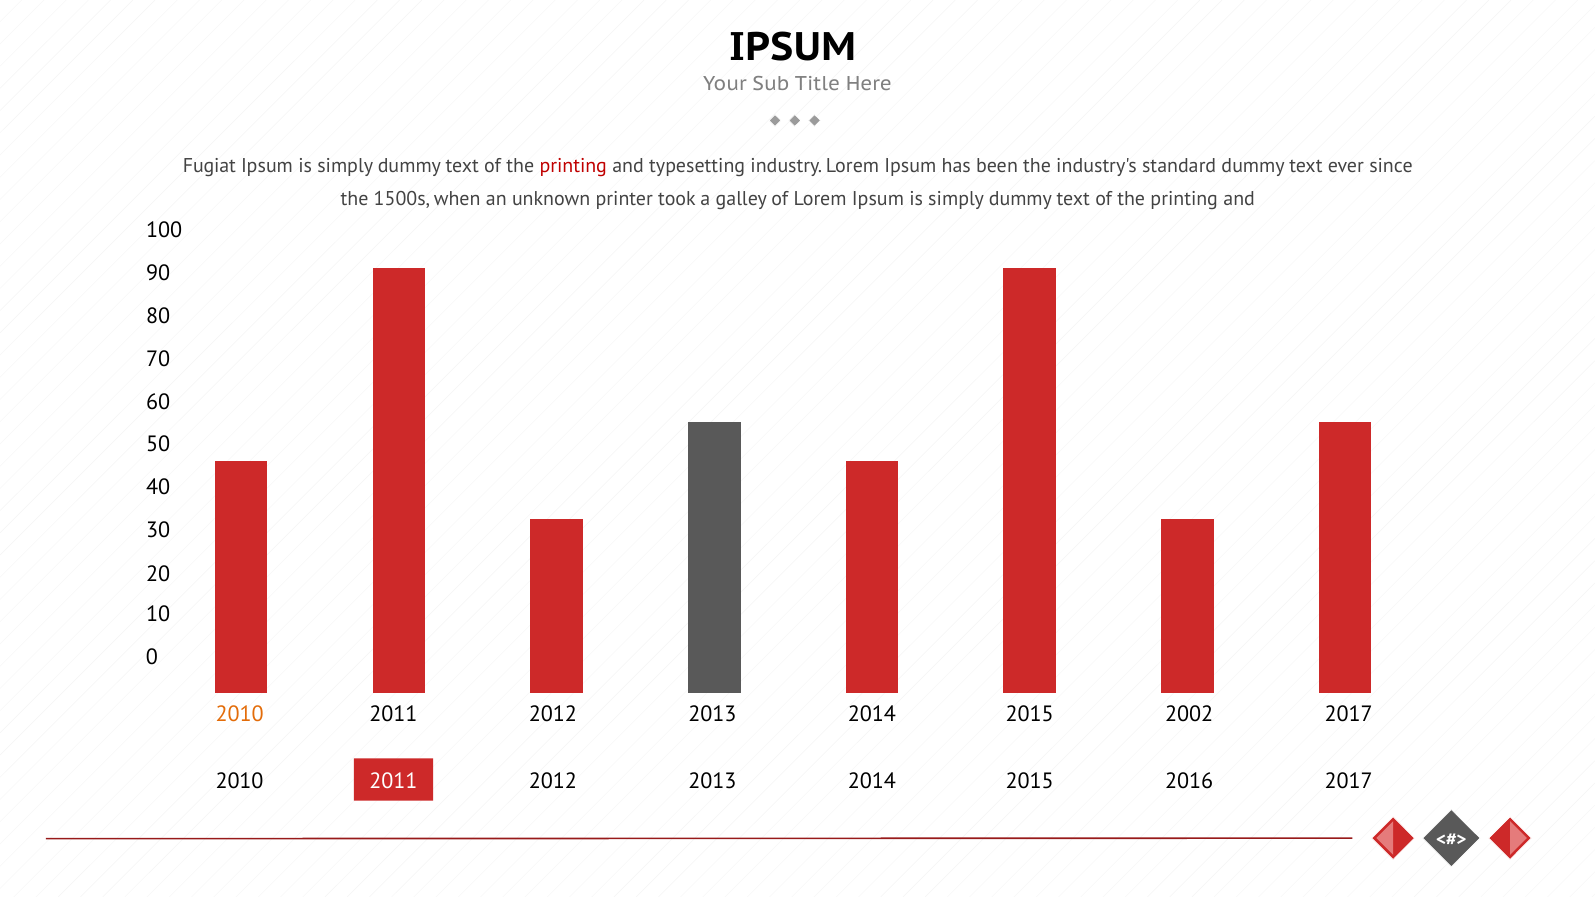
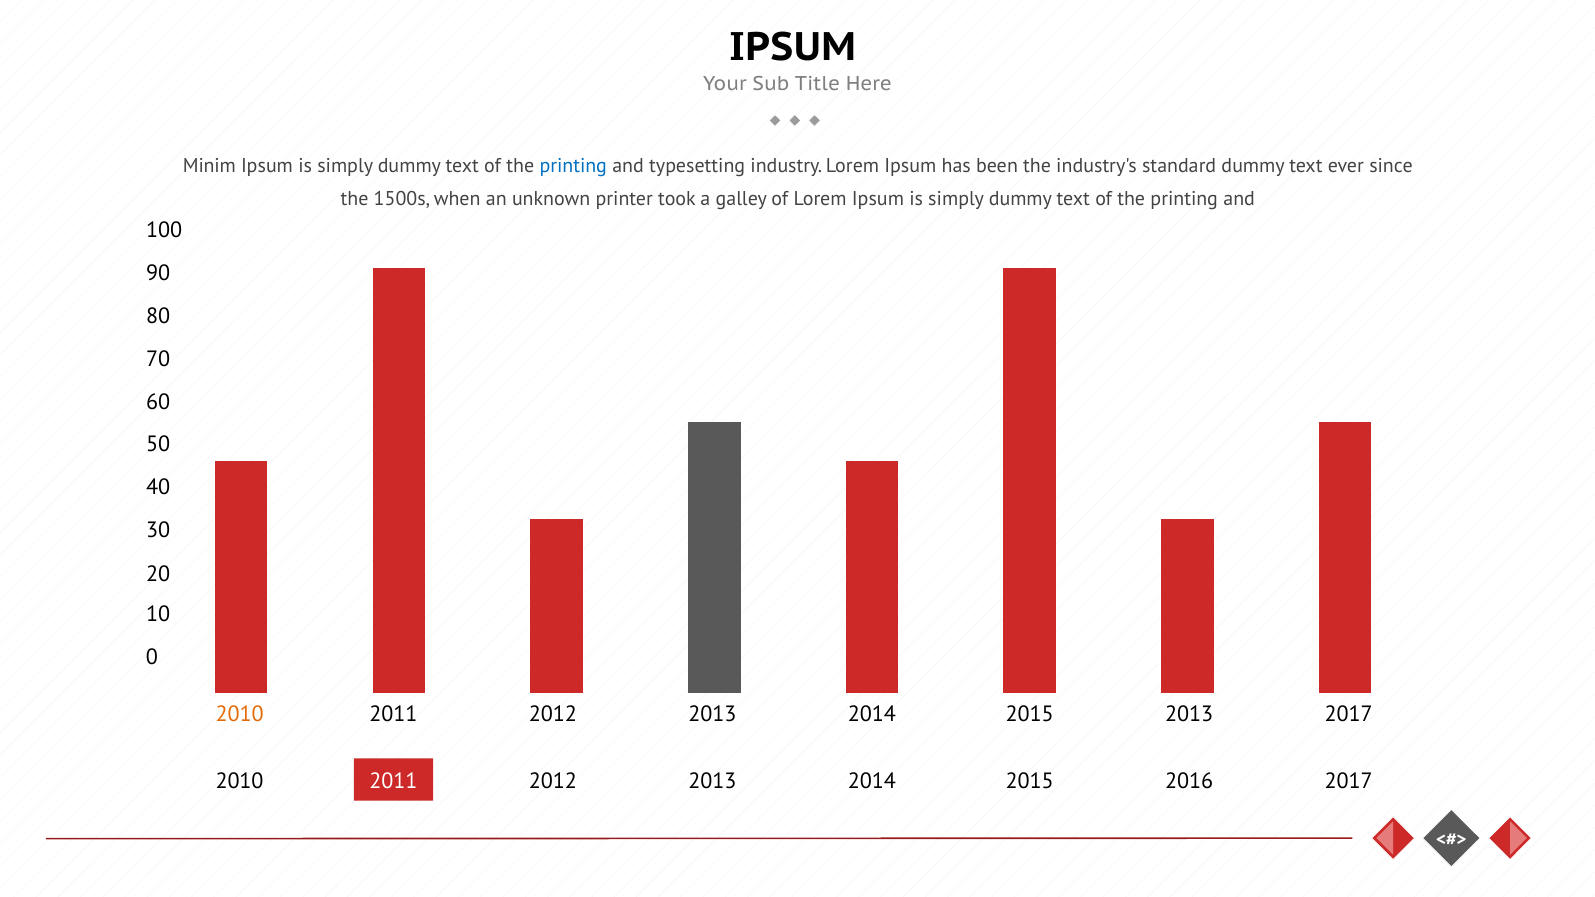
Fugiat: Fugiat -> Minim (209, 166)
printing colour: red -> blue (573, 166)
2015 2002: 2002 -> 2013 (1189, 714)
